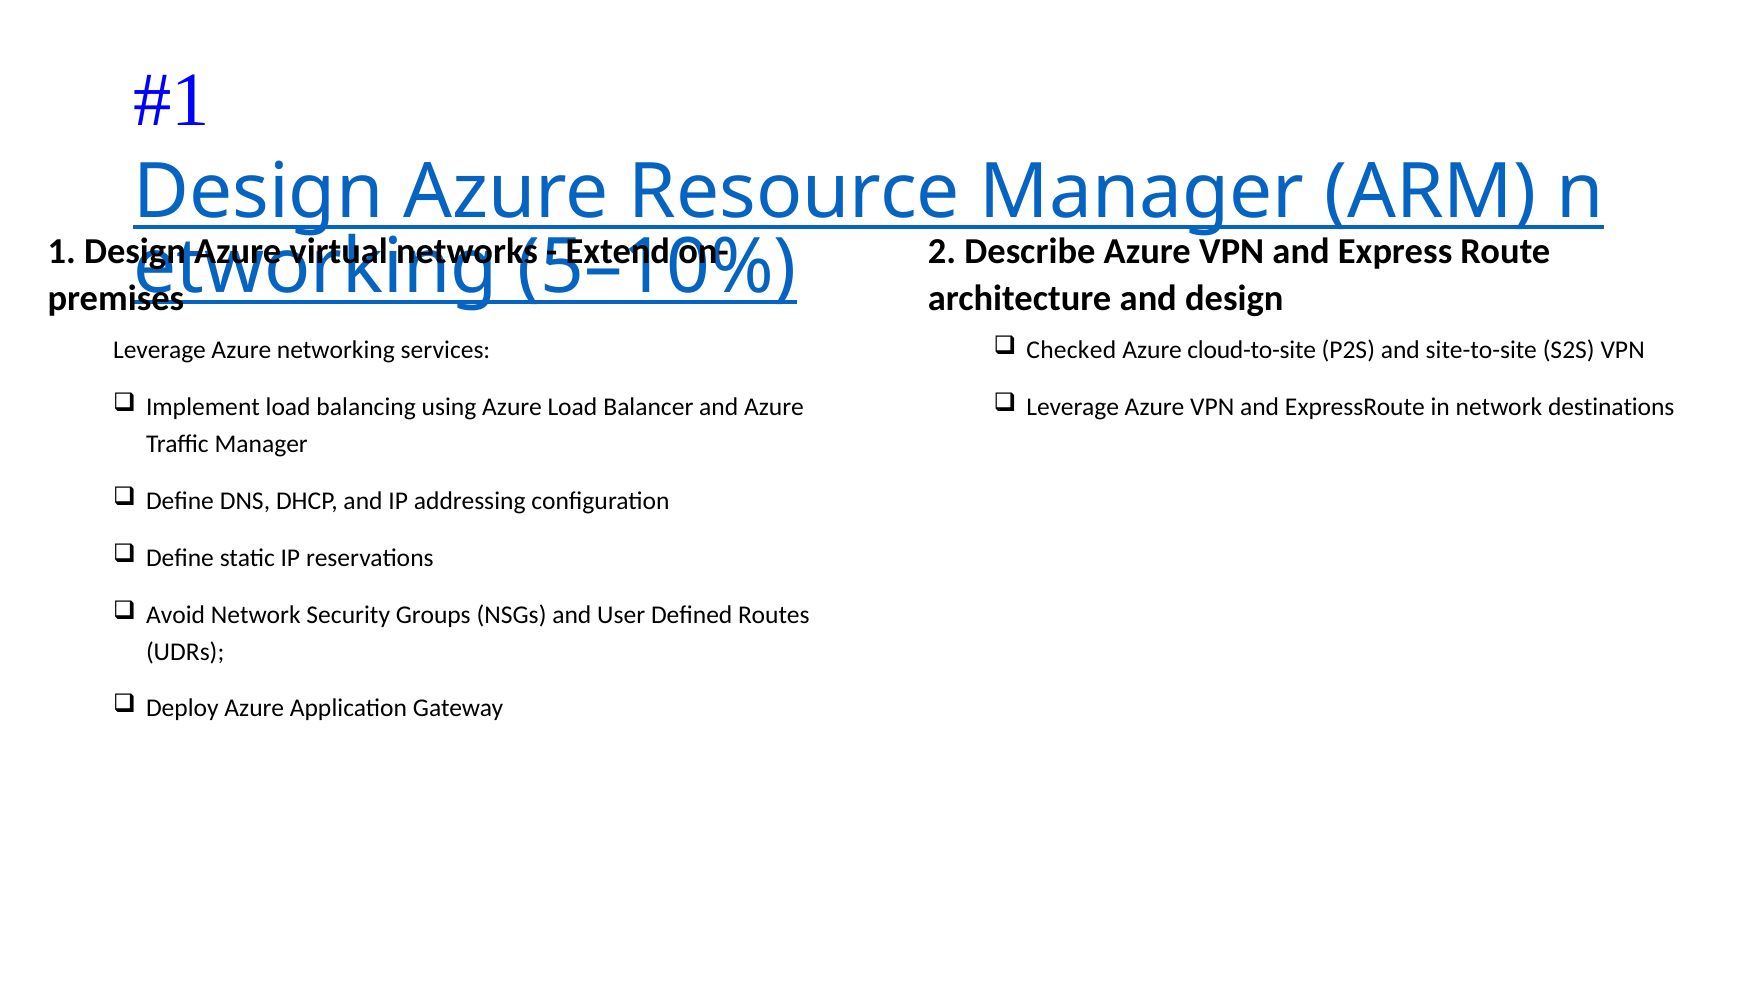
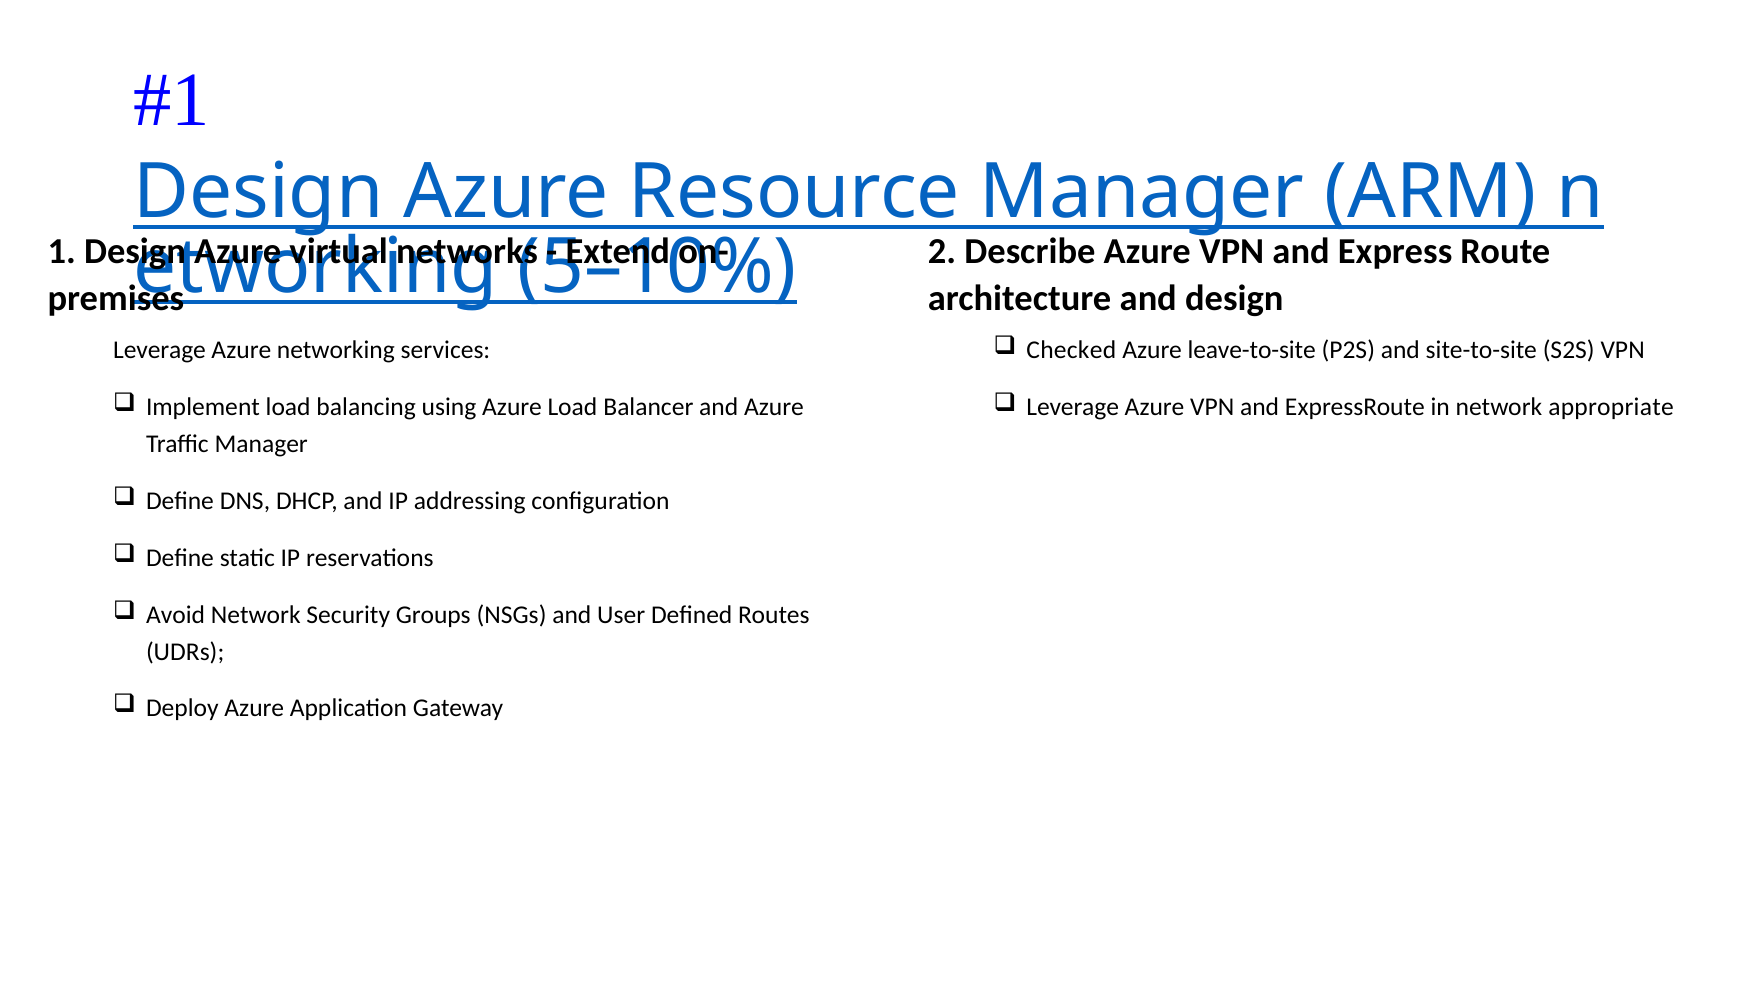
cloud-to-site: cloud-to-site -> leave-to-site (1252, 350)
destinations: destinations -> appropriate (1611, 407)
